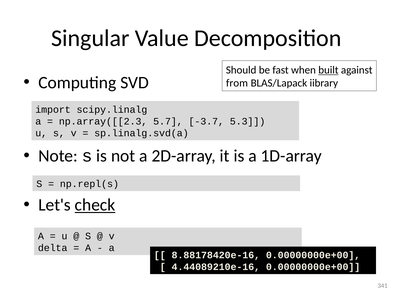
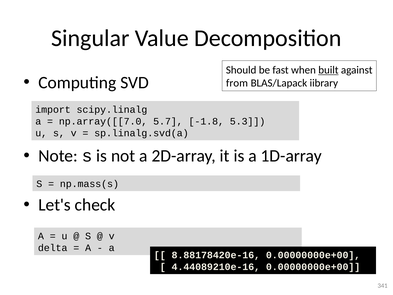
np.array([[2.3: np.array([[2.3 -> np.array([[7.0 (103, 121)
-3.7: -3.7 -> -1.8 (206, 121)
np.repl(s: np.repl(s -> np.mass(s (89, 184)
check underline: present -> none (95, 205)
